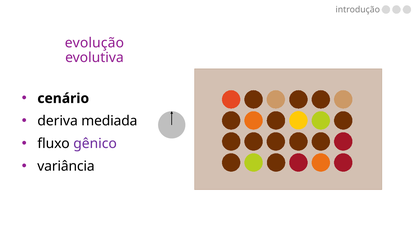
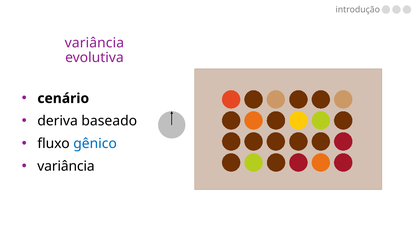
evolução: evolução -> variância (94, 43)
mediada: mediada -> baseado (109, 121)
gênico colour: purple -> blue (95, 144)
